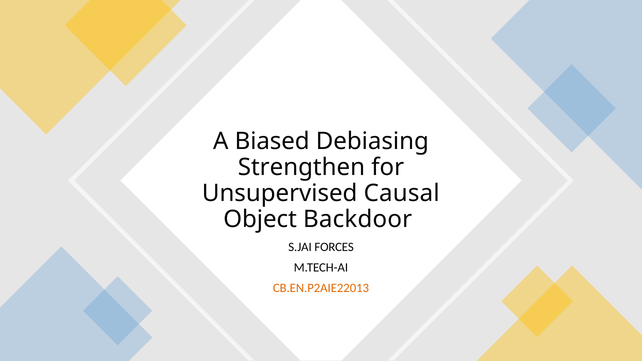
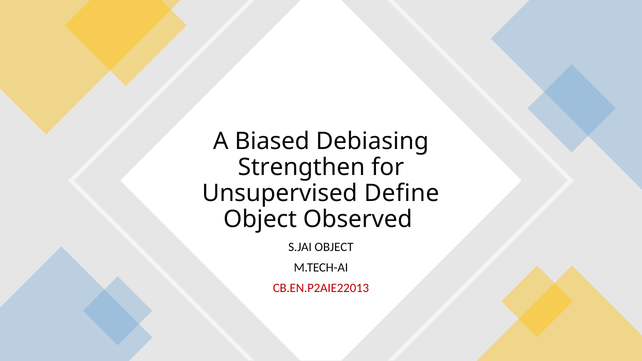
Causal: Causal -> Define (402, 193)
Backdoor: Backdoor -> Observed (358, 219)
S.JAI FORCES: FORCES -> OBJECT (334, 247)
CB.EN.P2AIE22013 colour: orange -> red (321, 288)
